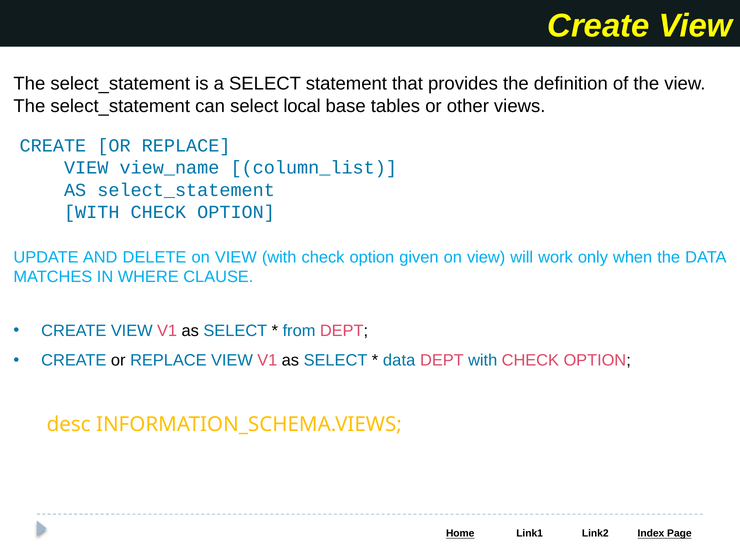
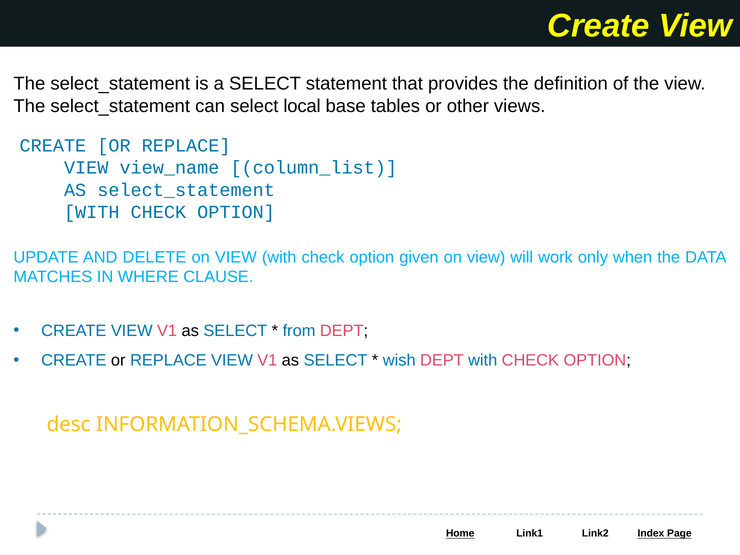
data: data -> wish (399, 361)
